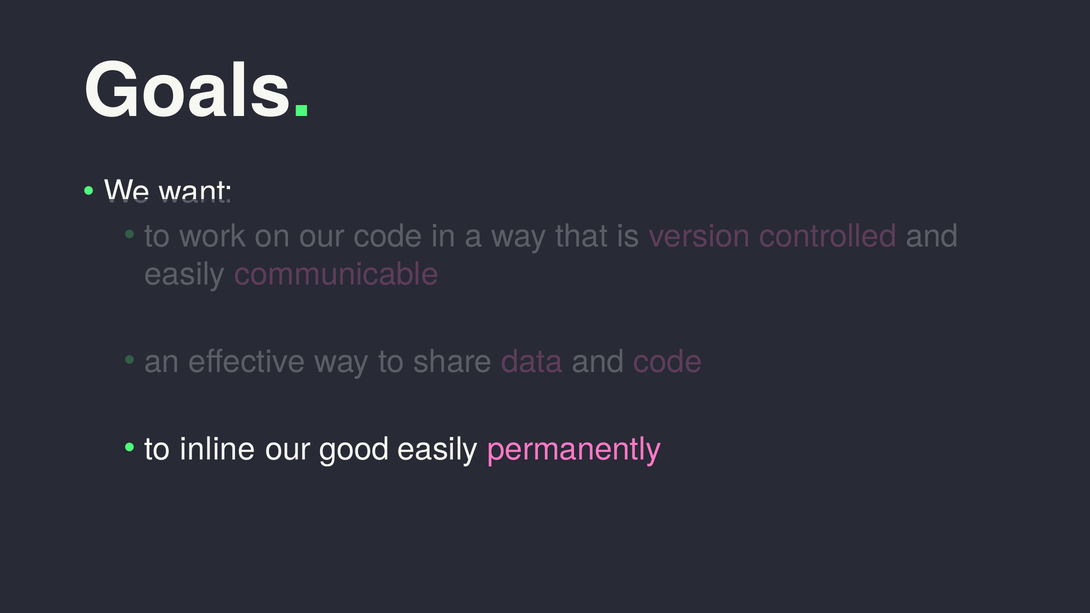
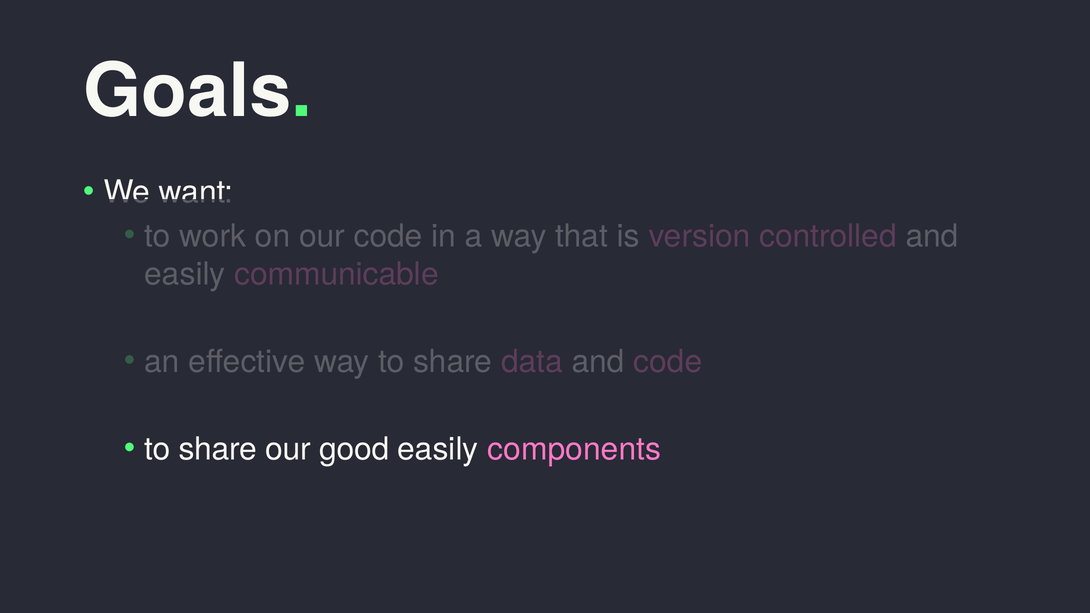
inline: inline -> share (218, 449)
permanently: permanently -> components (574, 449)
